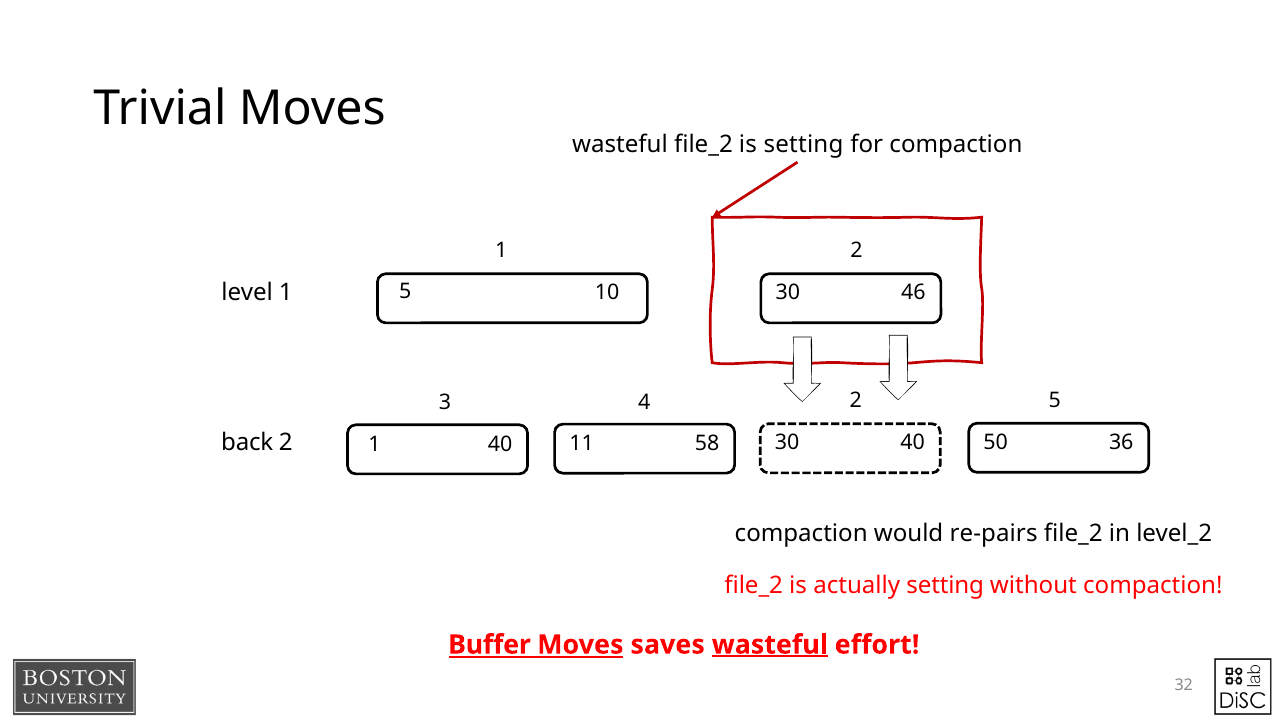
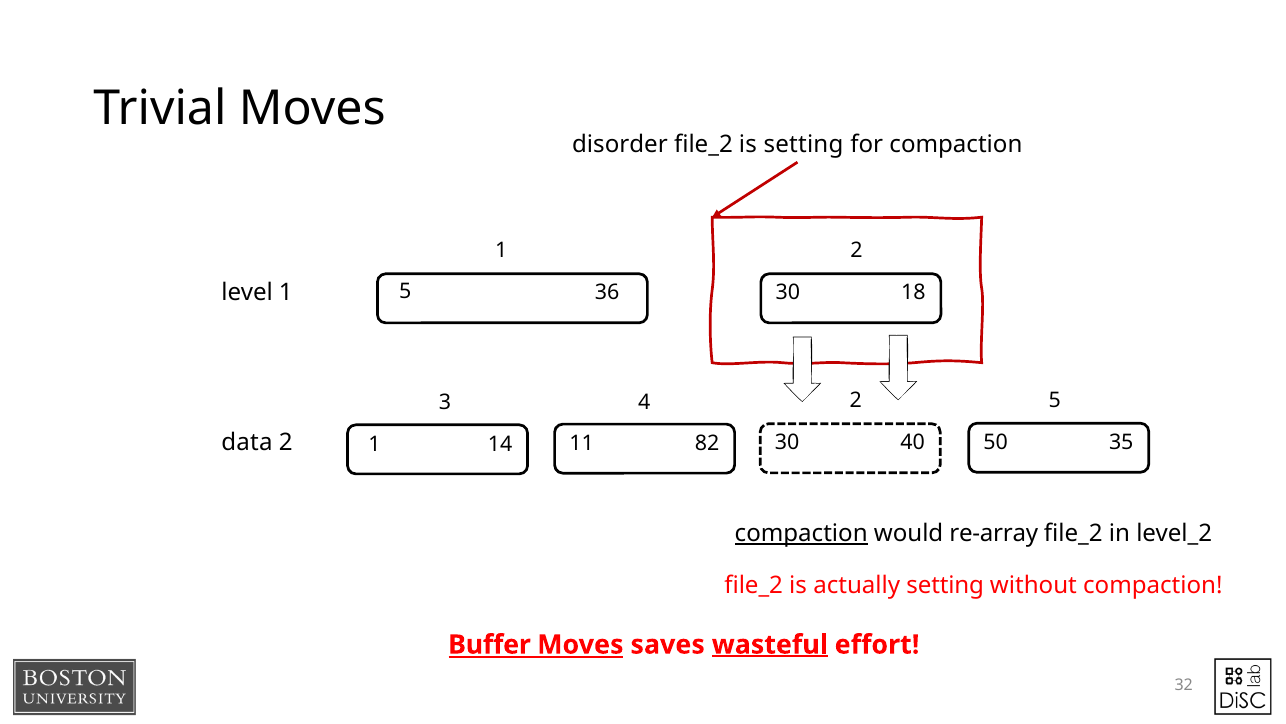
wasteful: wasteful -> disorder (620, 144)
10: 10 -> 36 (607, 293)
46: 46 -> 18 (913, 293)
back: back -> data (247, 442)
36: 36 -> 35 (1121, 442)
58: 58 -> 82 (707, 443)
1 40: 40 -> 14 (500, 444)
compaction underline: none -> present (801, 533)
re-pairs: re-pairs -> re-array (994, 533)
